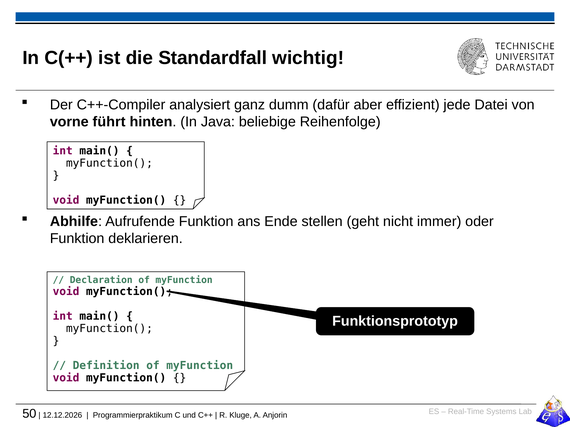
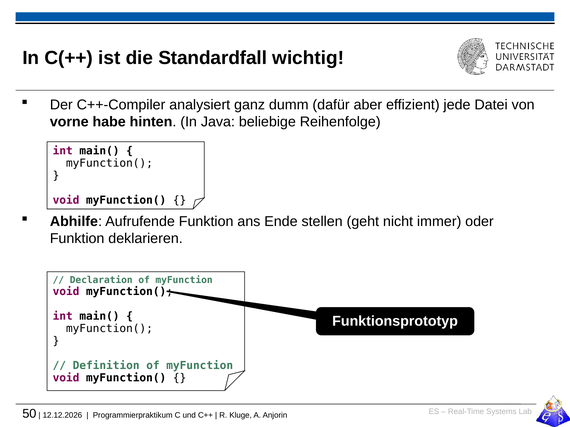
führt: führt -> habe (109, 122)
